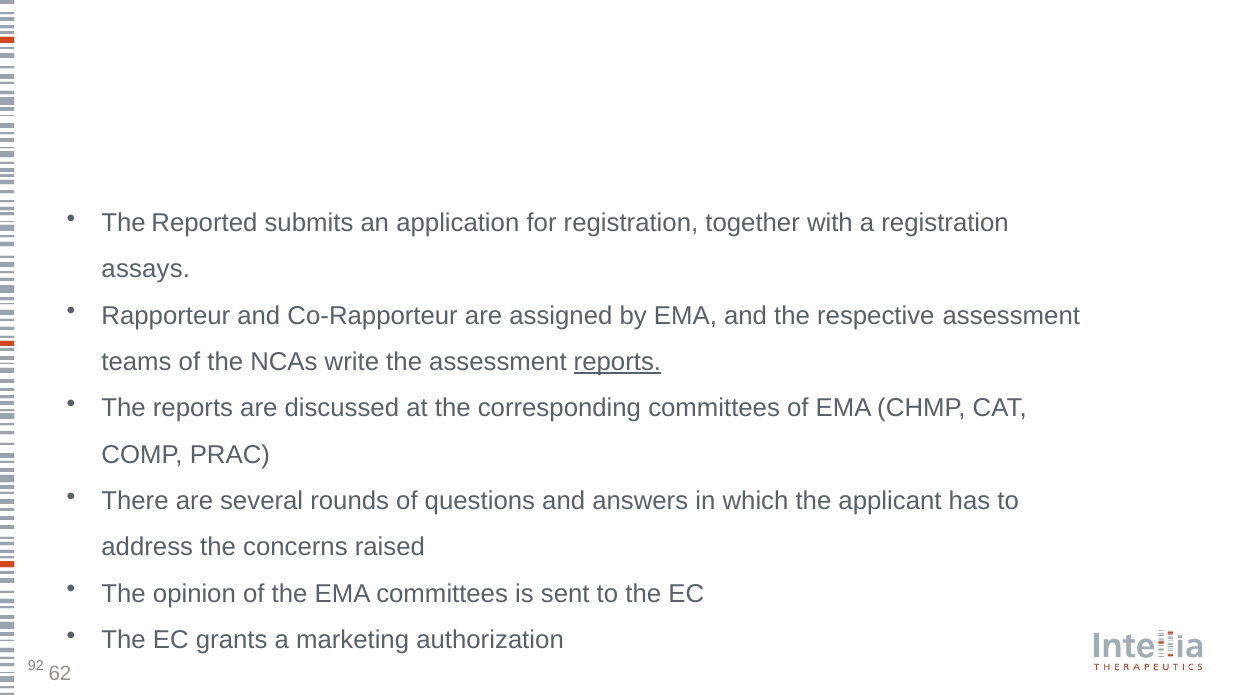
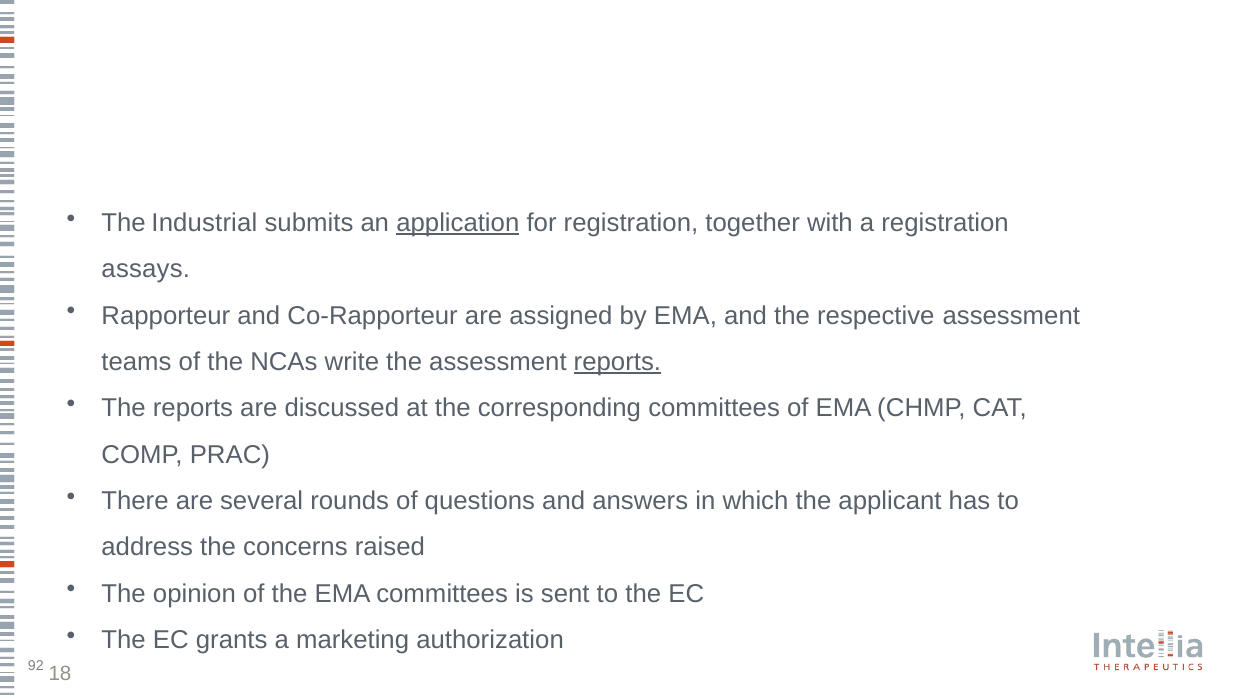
Reported: Reported -> Industrial (204, 223)
application underline: none -> present (458, 223)
62: 62 -> 18 (60, 674)
